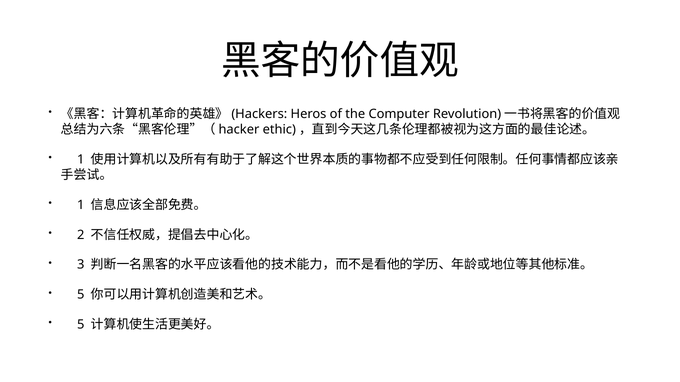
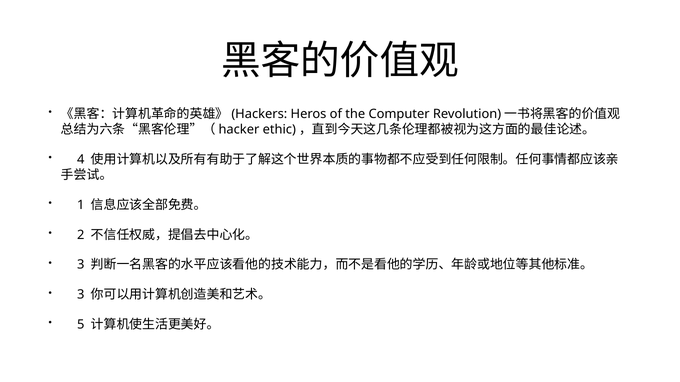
1: 1 -> 4 (81, 160)
5: 5 -> 3 (81, 295)
